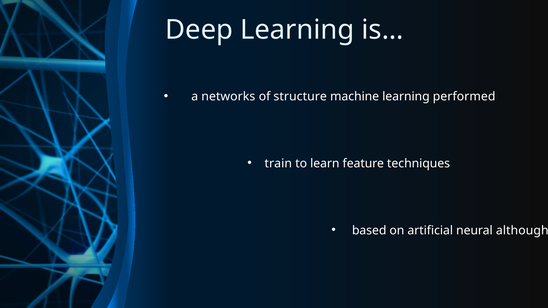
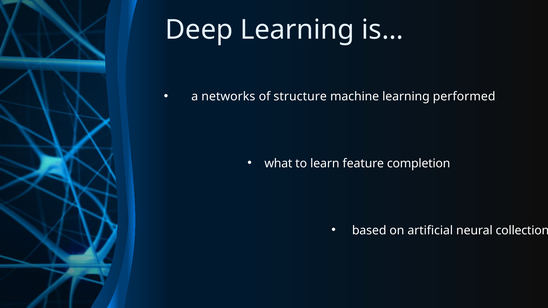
train: train -> what (278, 163)
techniques: techniques -> completion (419, 163)
although: although -> collection (522, 231)
